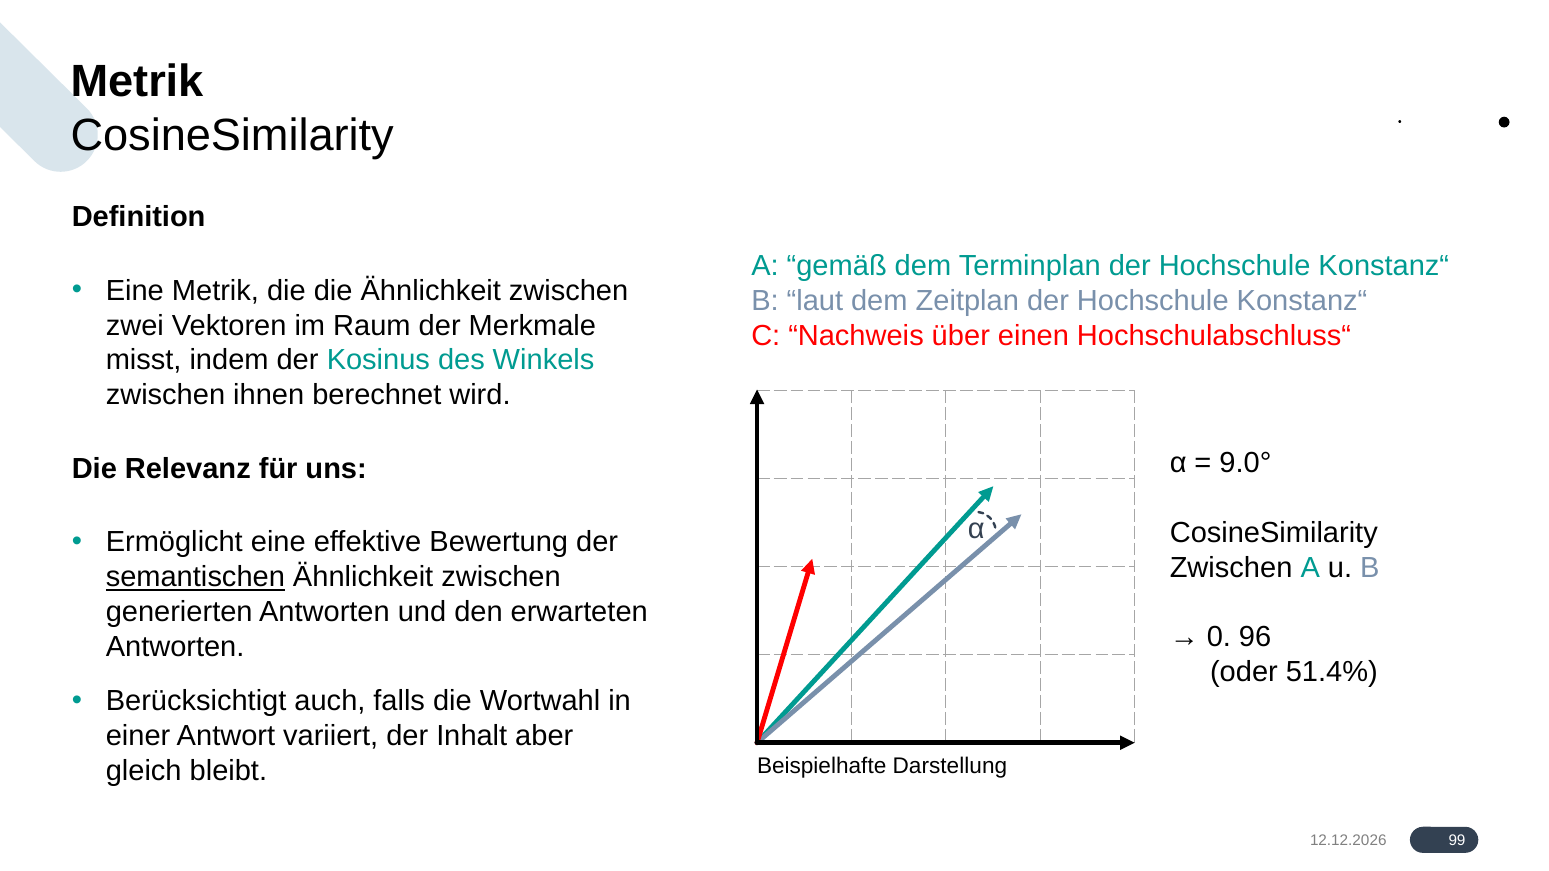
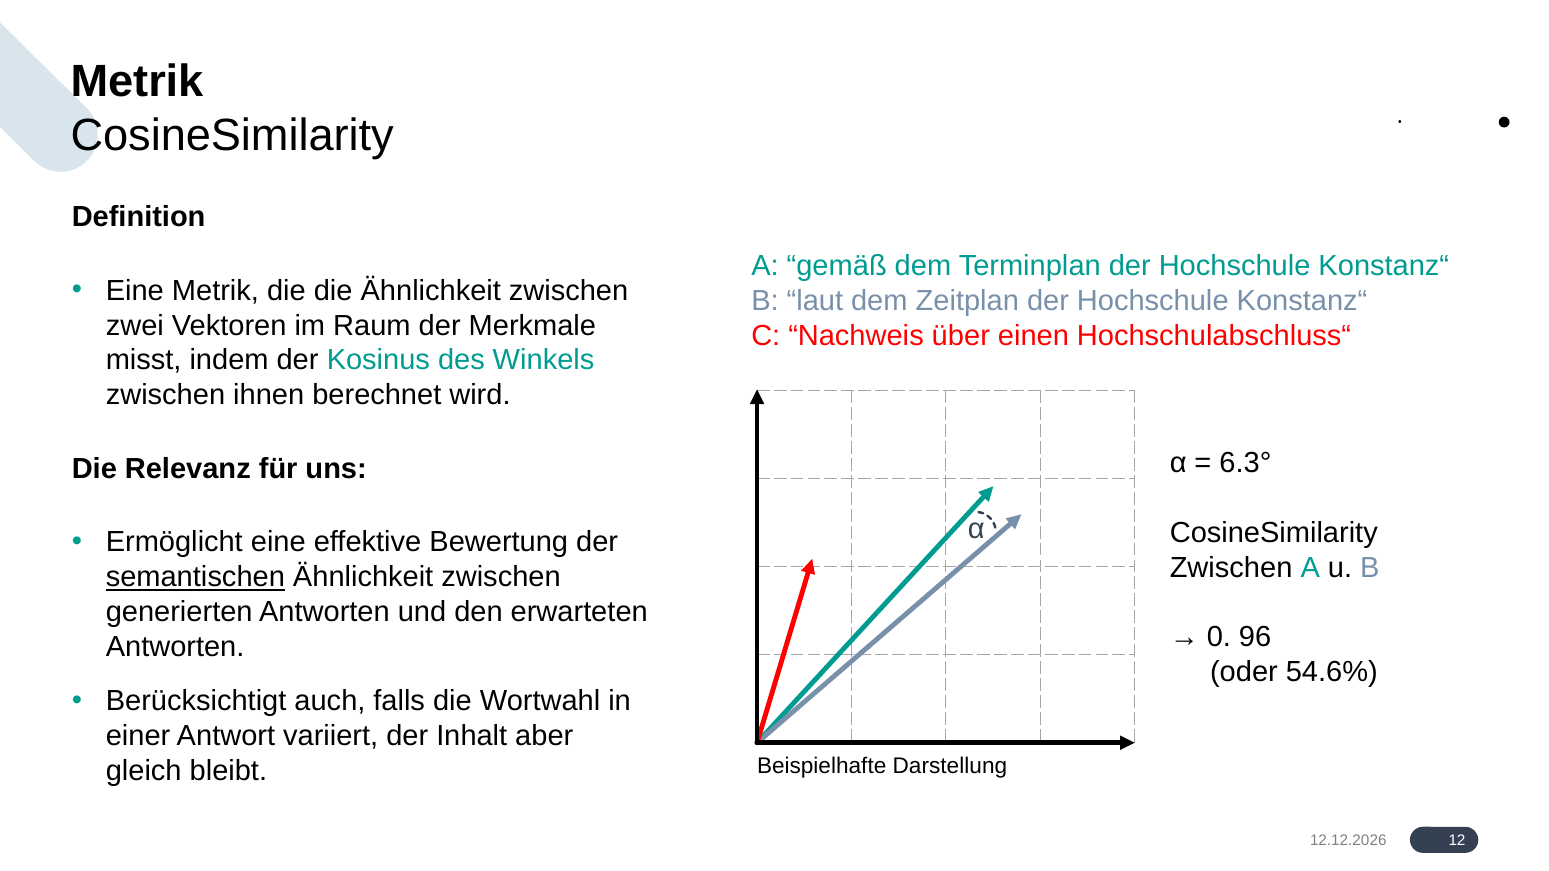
9.0°: 9.0° -> 6.3° (1245, 463)
51.4%: 51.4% -> 54.6% (1332, 672)
99: 99 -> 12 (1457, 841)
